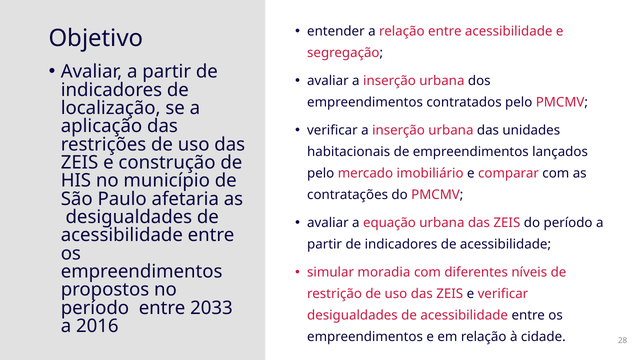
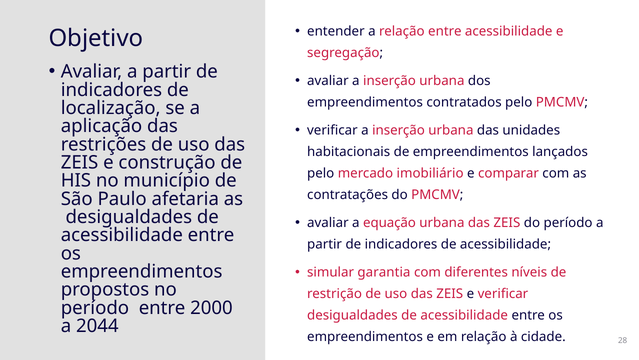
moradia: moradia -> garantia (384, 272)
2033: 2033 -> 2000 (211, 307)
2016: 2016 -> 2044 (97, 326)
